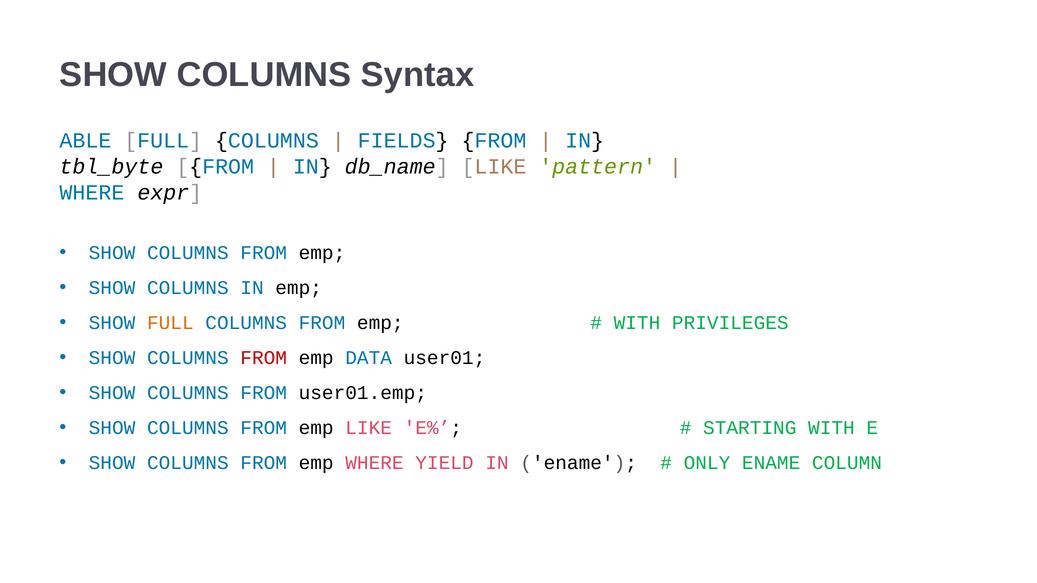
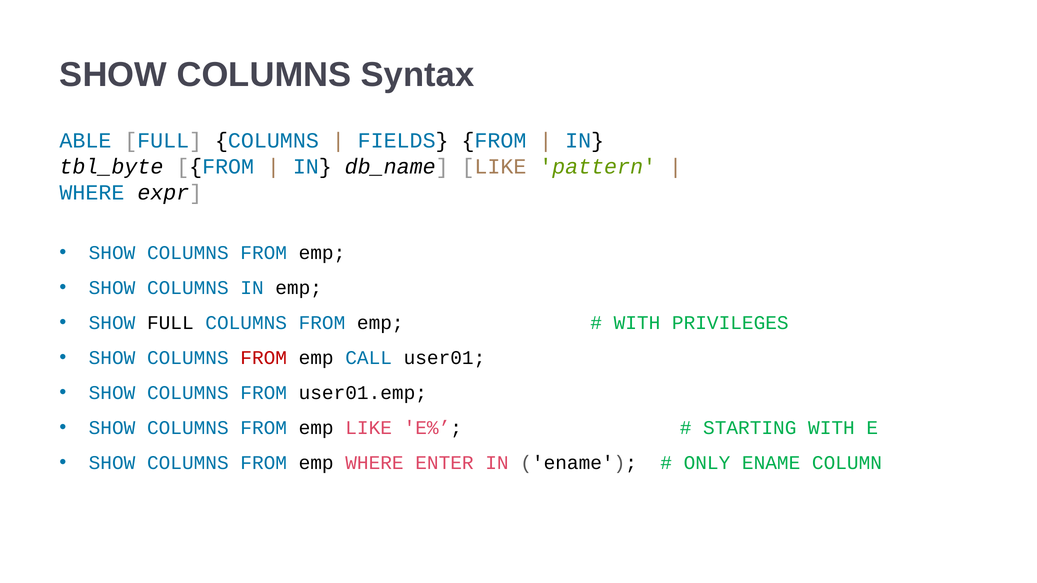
FULL colour: orange -> black (170, 323)
DATA: DATA -> CALL (369, 358)
YIELD: YIELD -> ENTER (444, 463)
